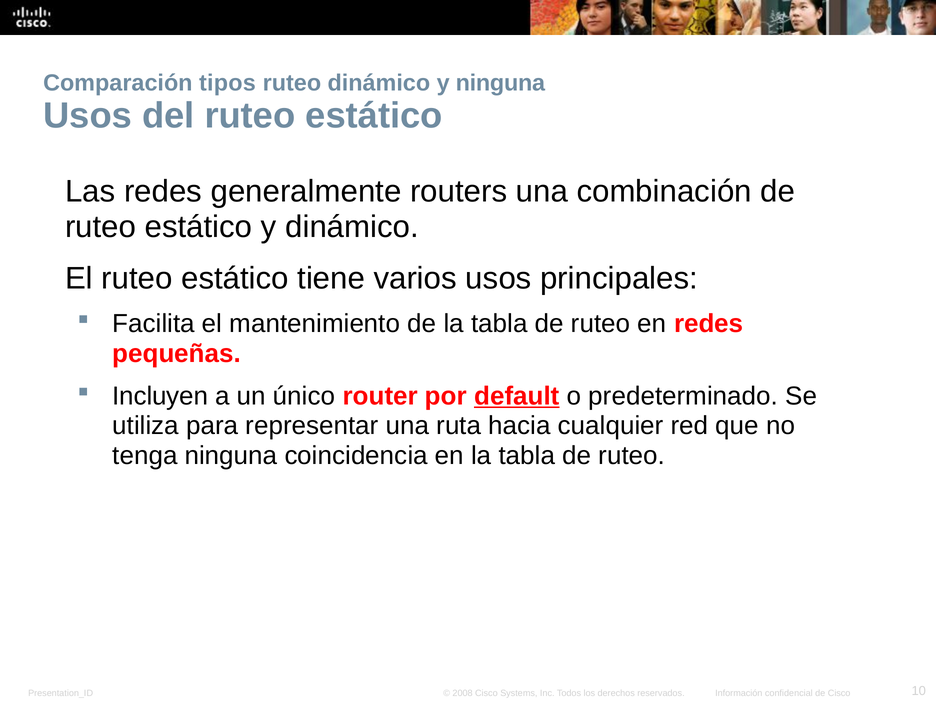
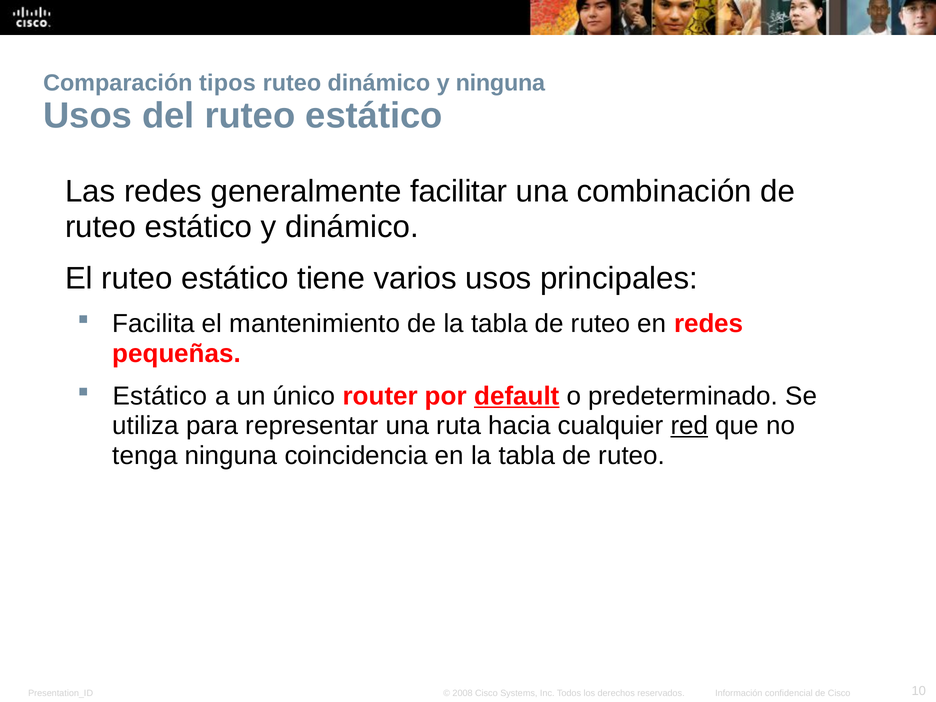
routers: routers -> facilitar (459, 191)
Incluyen: Incluyen -> Estático (160, 396)
red underline: none -> present (689, 426)
